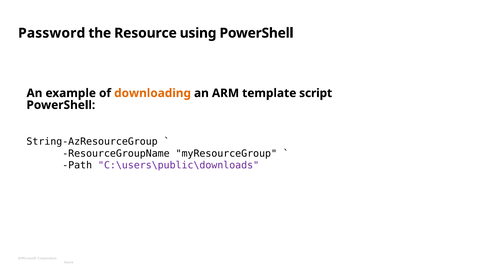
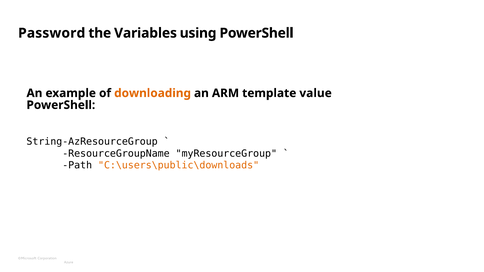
Resource: Resource -> Variables (146, 33)
script: script -> value (316, 93)
C:\users\public\downloads colour: purple -> orange (179, 165)
